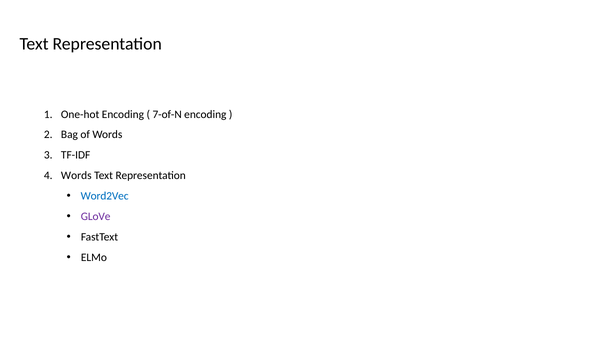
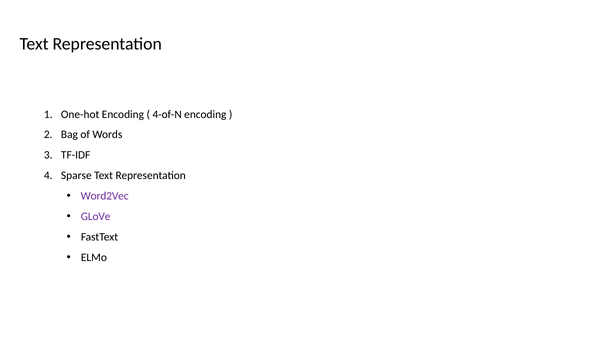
7-of-N: 7-of-N -> 4-of-N (167, 114)
Words: Words -> Sparse (76, 176)
Word2Vec colour: blue -> purple (105, 196)
